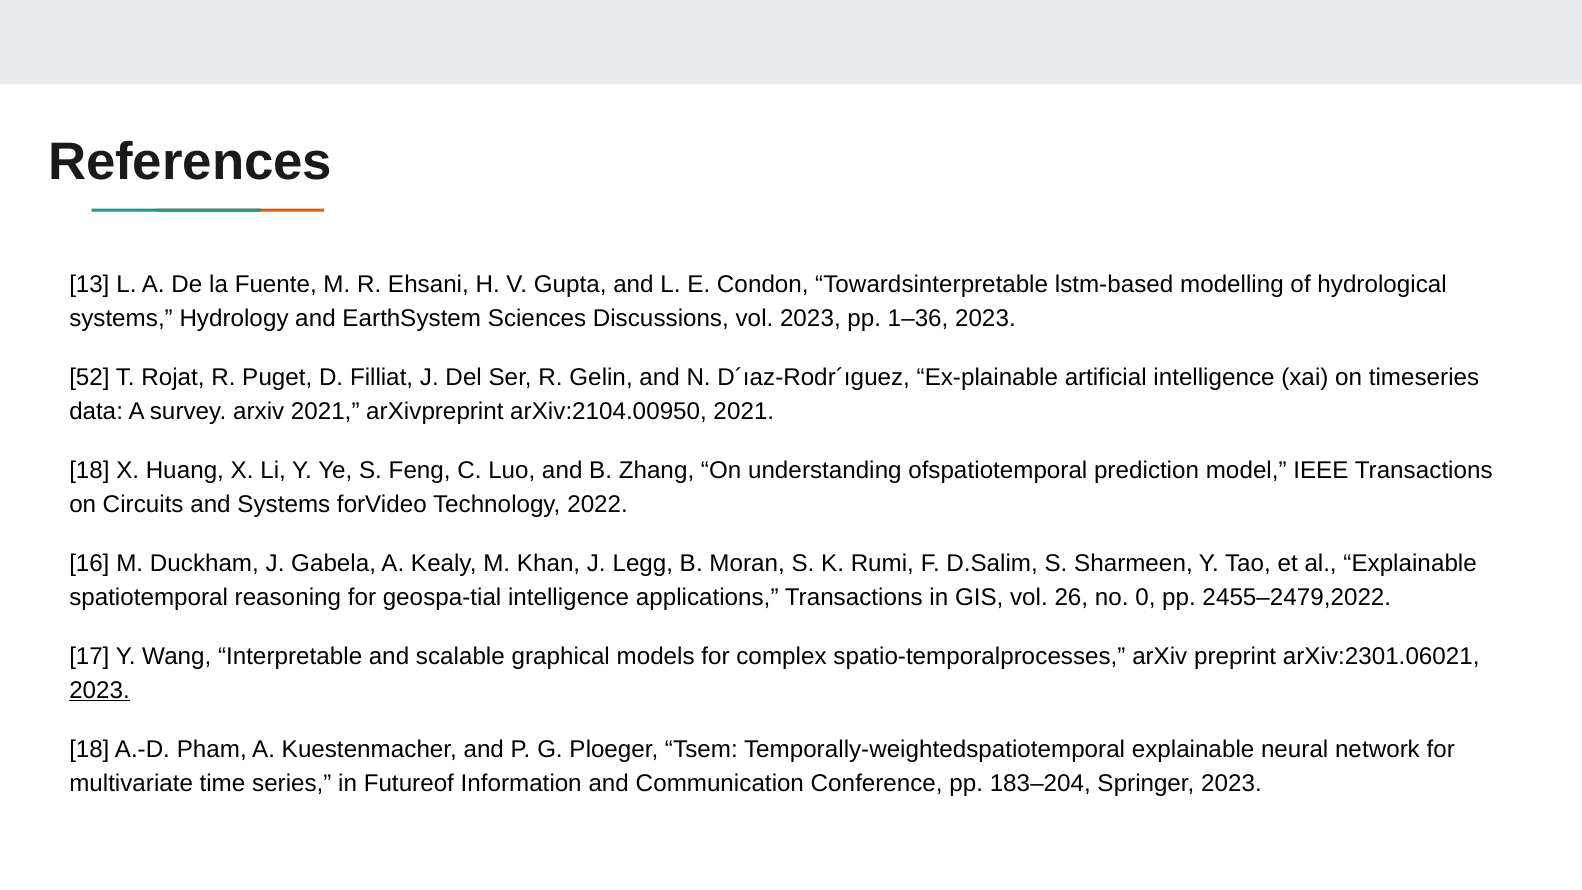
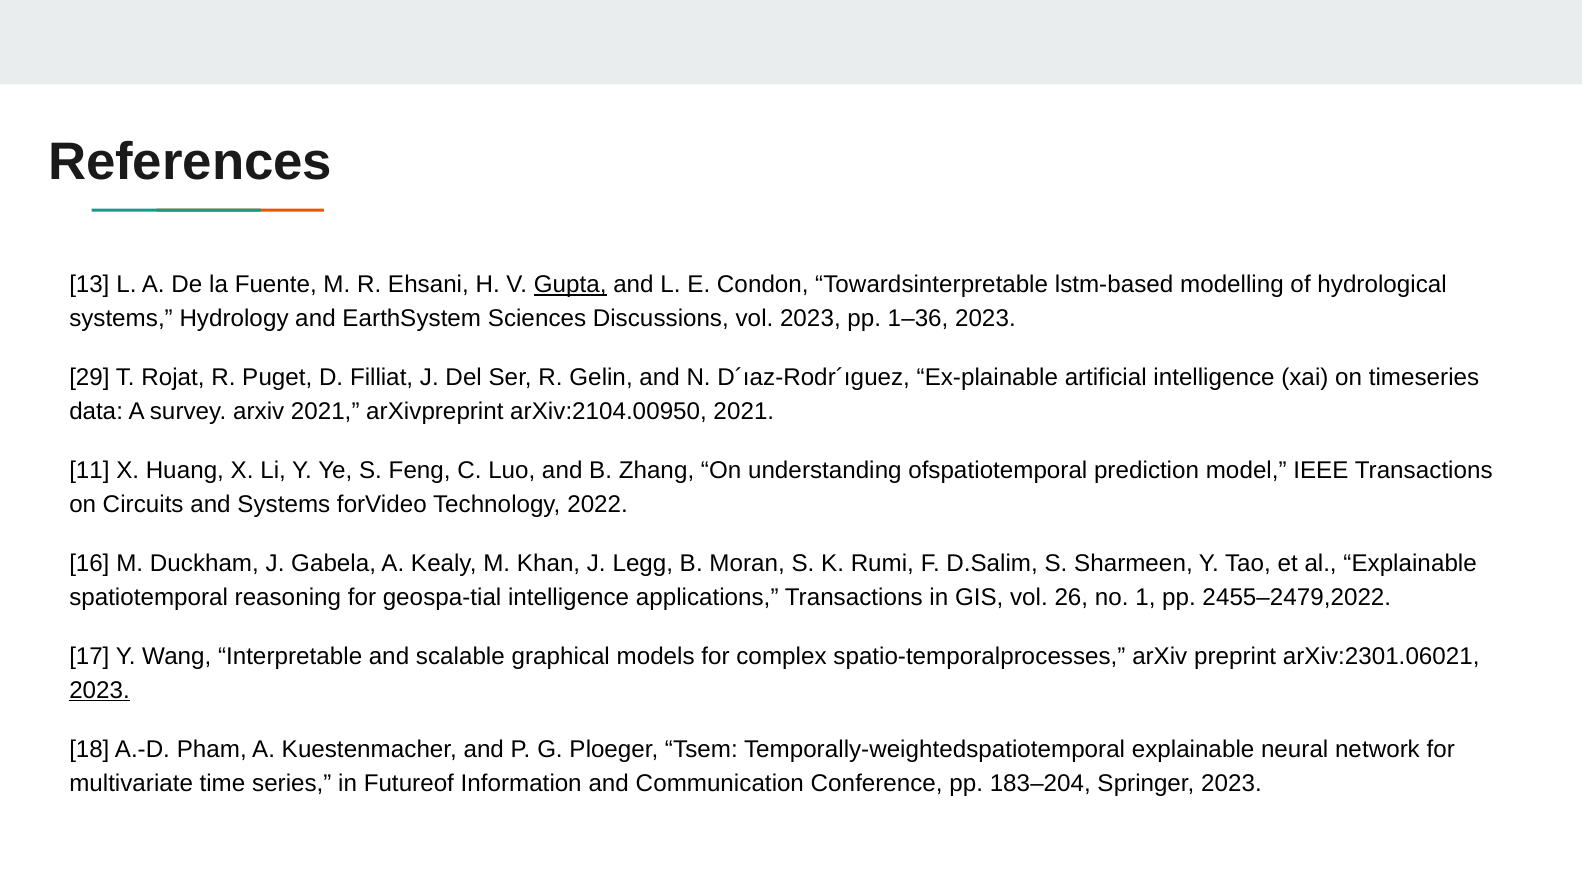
Gupta underline: none -> present (570, 285)
52: 52 -> 29 (89, 378)
18: 18 -> 11 (89, 471)
0: 0 -> 1 (1145, 597)
